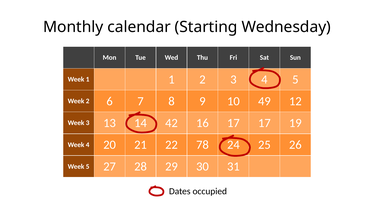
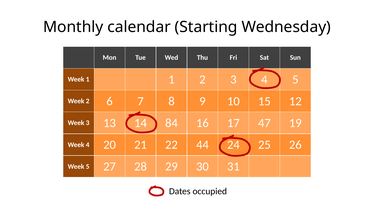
49: 49 -> 15 (264, 101)
42: 42 -> 84 (171, 123)
17 17: 17 -> 47 (264, 123)
78: 78 -> 44 (202, 145)
